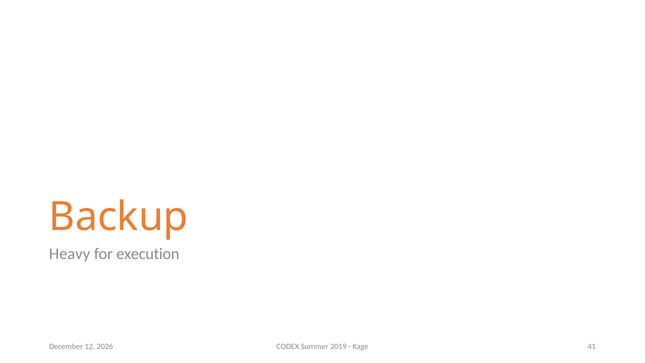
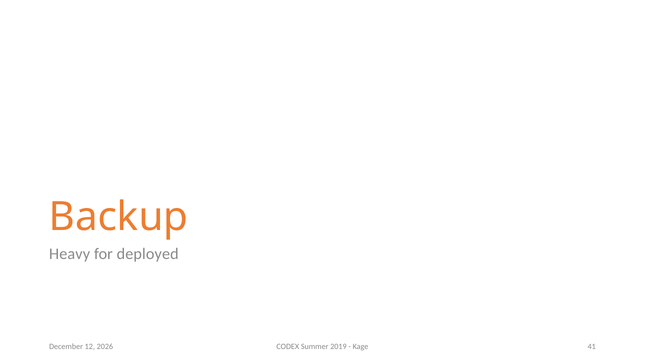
execution: execution -> deployed (148, 254)
